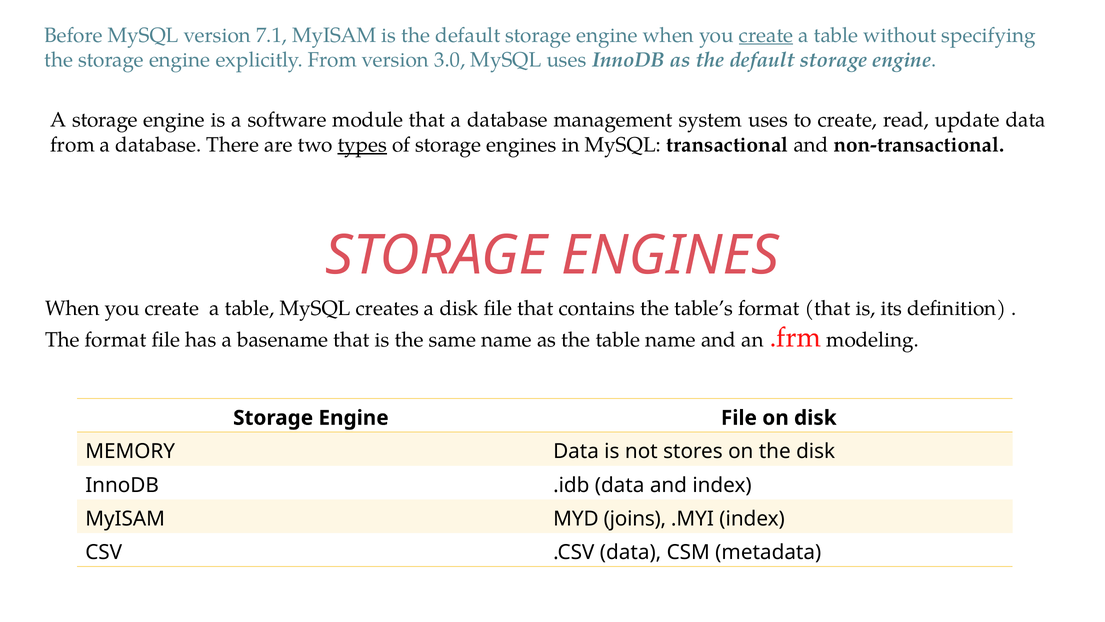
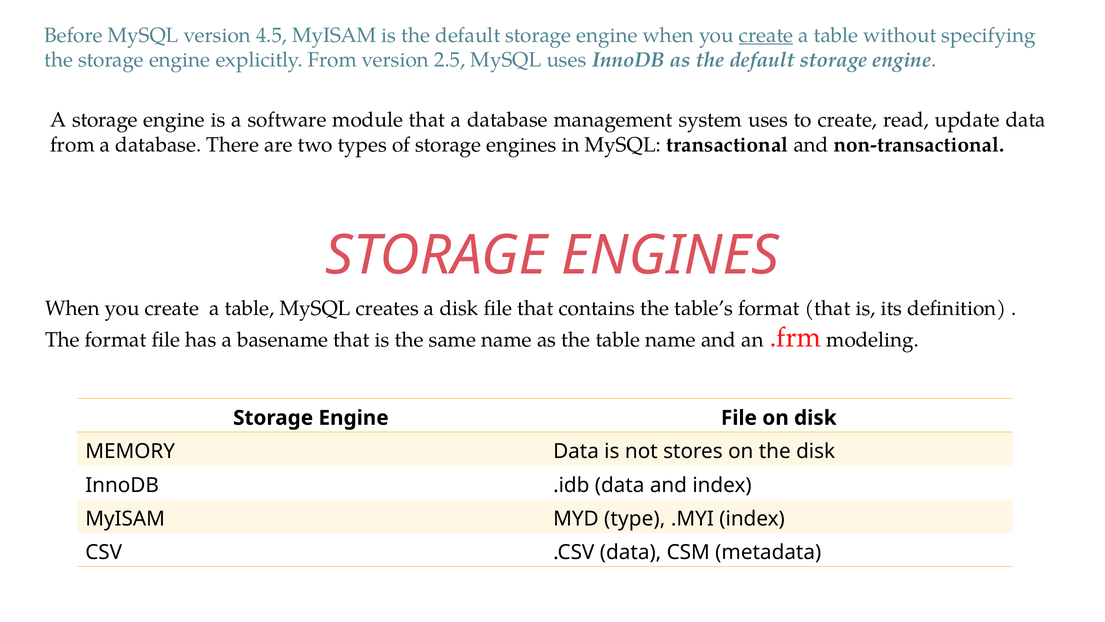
7.1: 7.1 -> 4.5 (272, 35)
3.0: 3.0 -> 2.5 (450, 60)
types underline: present -> none (362, 145)
joins: joins -> type (635, 518)
